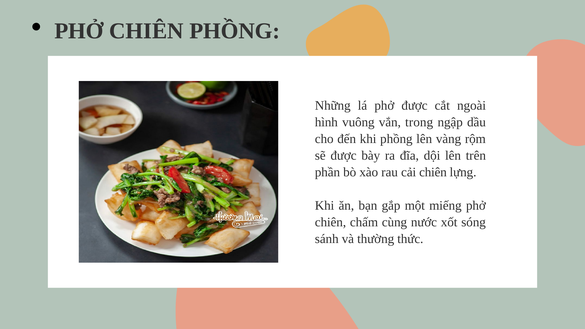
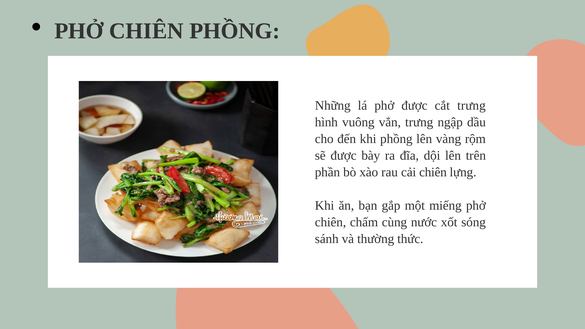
cắt ngoài: ngoài -> trưng (471, 106)
vắn trong: trong -> trưng (419, 122)
